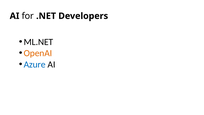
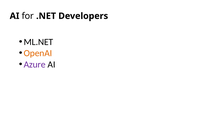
Azure colour: blue -> purple (35, 64)
